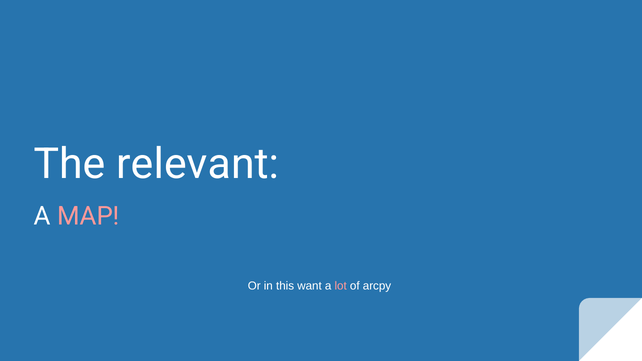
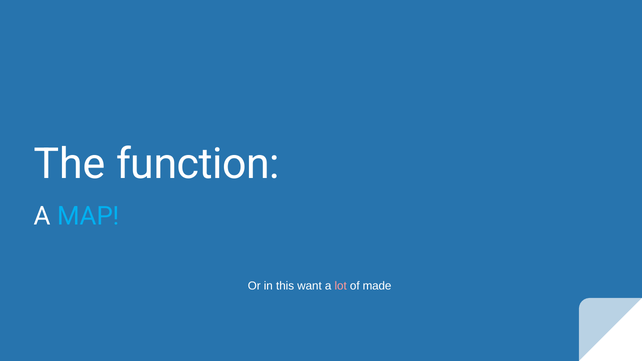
relevant: relevant -> function (198, 164)
MAP colour: pink -> light blue (88, 216)
arcpy: arcpy -> made (377, 286)
